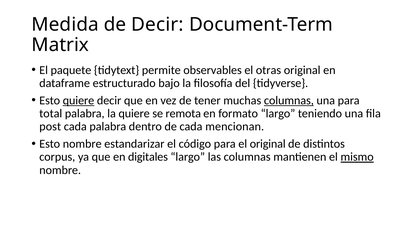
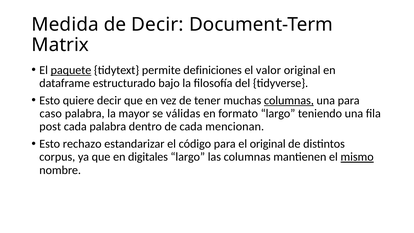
paquete underline: none -> present (71, 70)
observables: observables -> definiciones (213, 70)
otras: otras -> valor (268, 70)
quiere underline: present -> none (79, 100)
total: total -> caso (51, 113)
la quiere: quiere -> mayor (134, 113)
remota: remota -> válidas (183, 113)
Esto nombre: nombre -> rechazo (82, 144)
